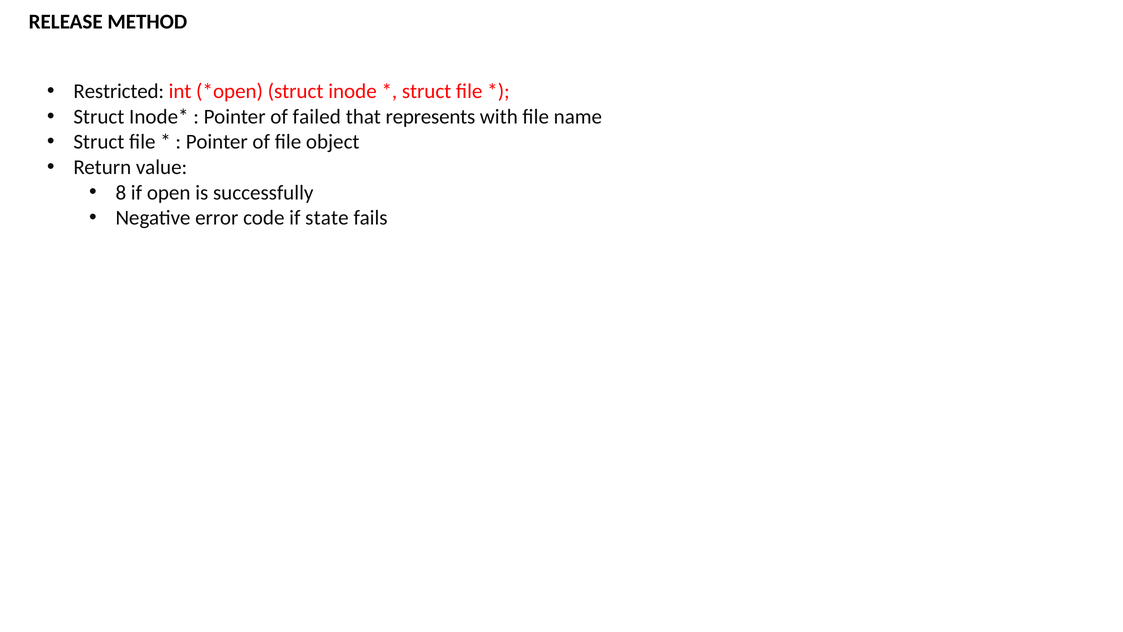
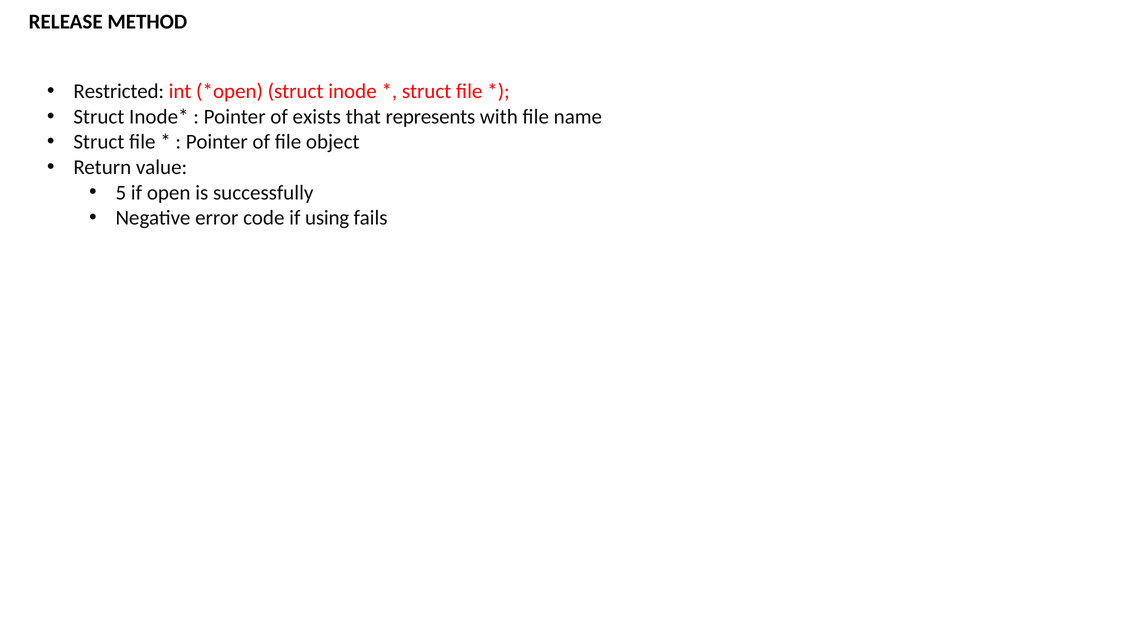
failed: failed -> exists (317, 117)
8: 8 -> 5 (121, 192)
state: state -> using (327, 218)
